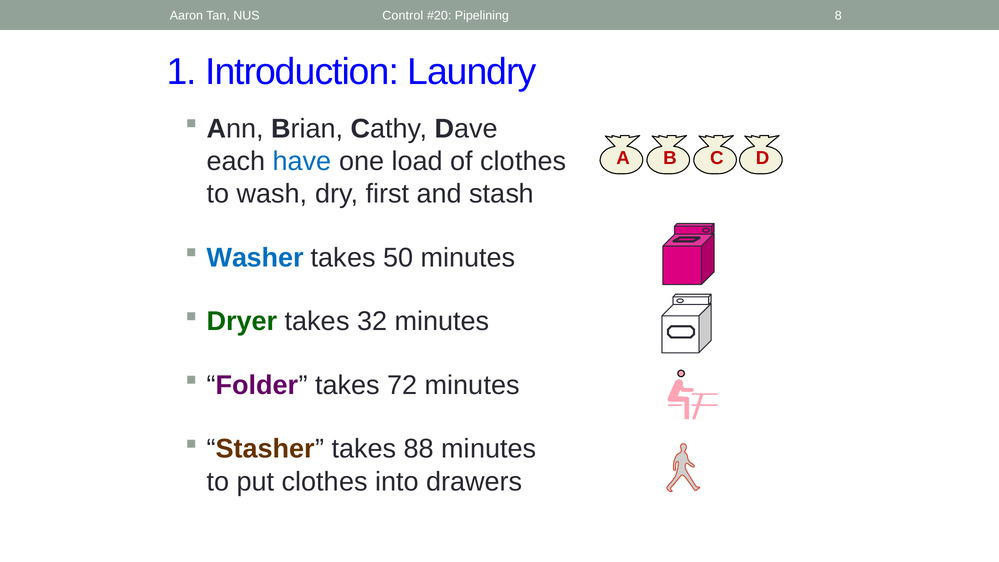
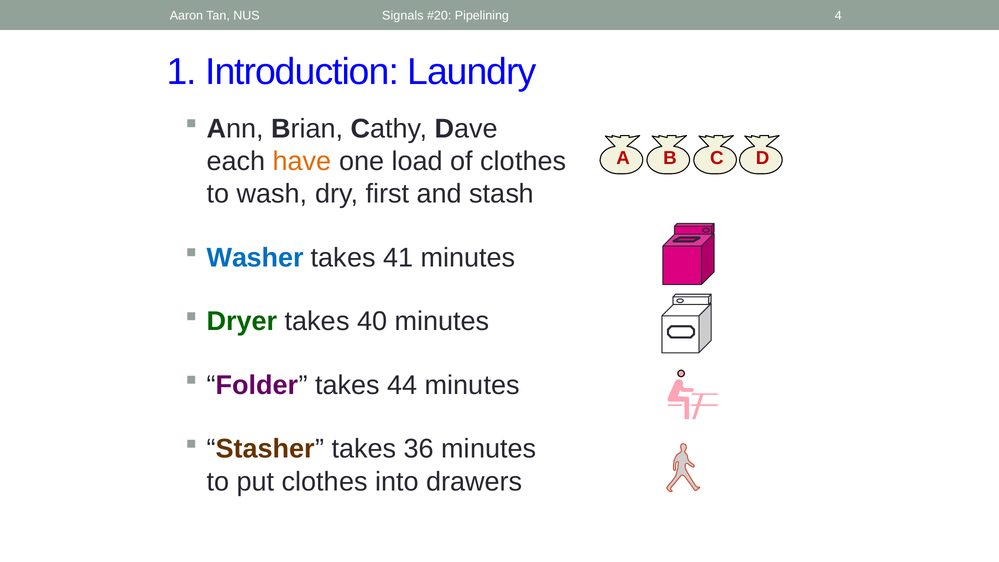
Control: Control -> Signals (403, 16)
8: 8 -> 4 (838, 16)
have colour: blue -> orange (302, 161)
50: 50 -> 41 (398, 258)
32: 32 -> 40 (372, 322)
72: 72 -> 44 (402, 385)
88: 88 -> 36 (419, 449)
